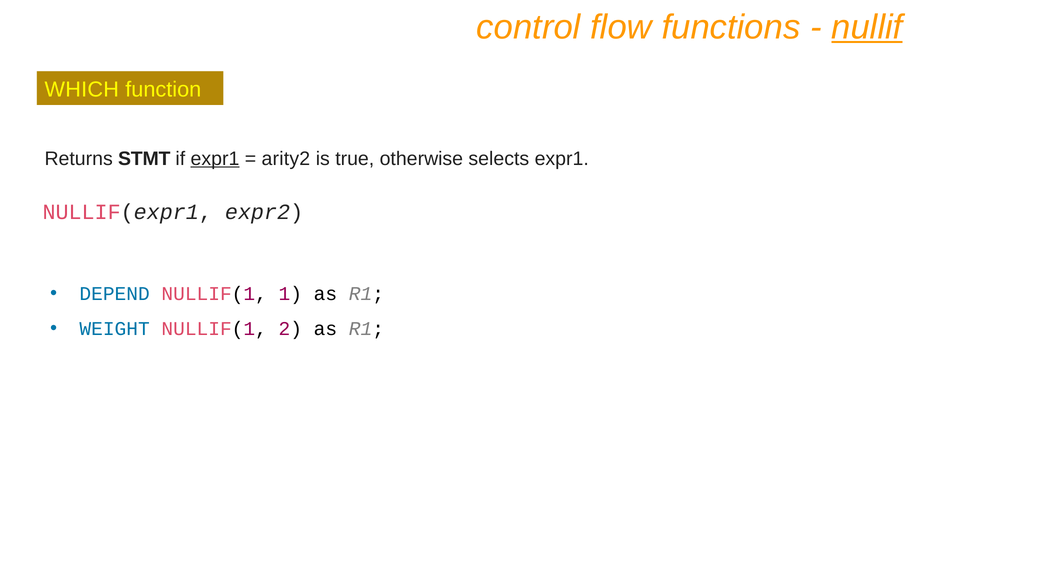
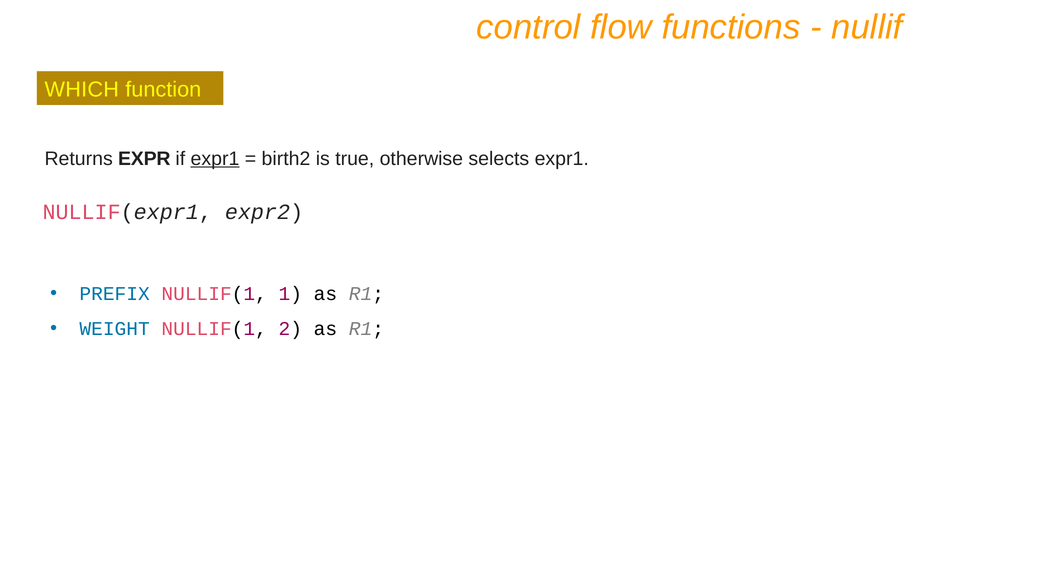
nullif underline: present -> none (867, 27)
STMT: STMT -> EXPR (144, 159)
arity2: arity2 -> birth2 (286, 159)
DEPEND: DEPEND -> PREFIX (115, 294)
